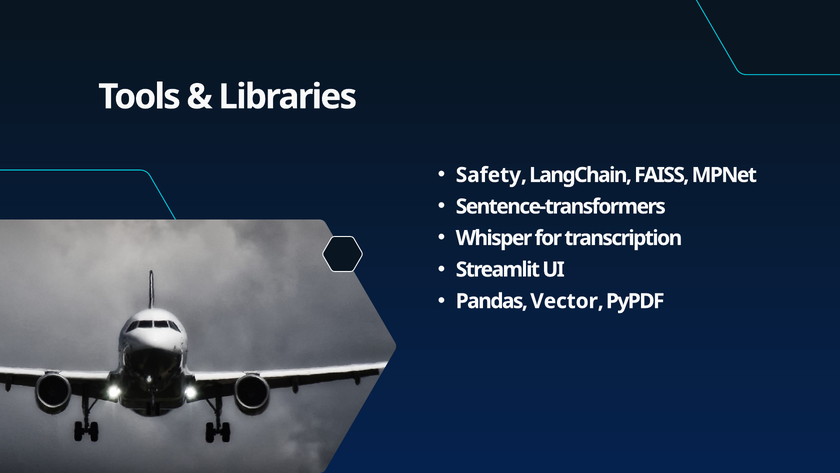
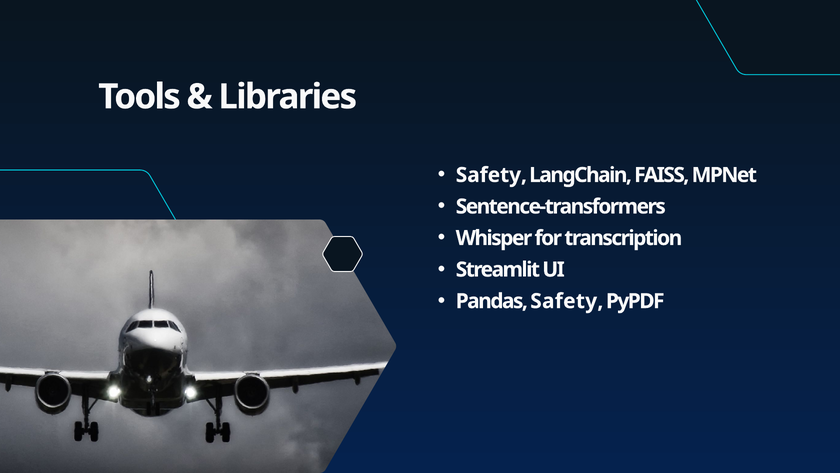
Pandas Vector: Vector -> Safety (567, 301)
